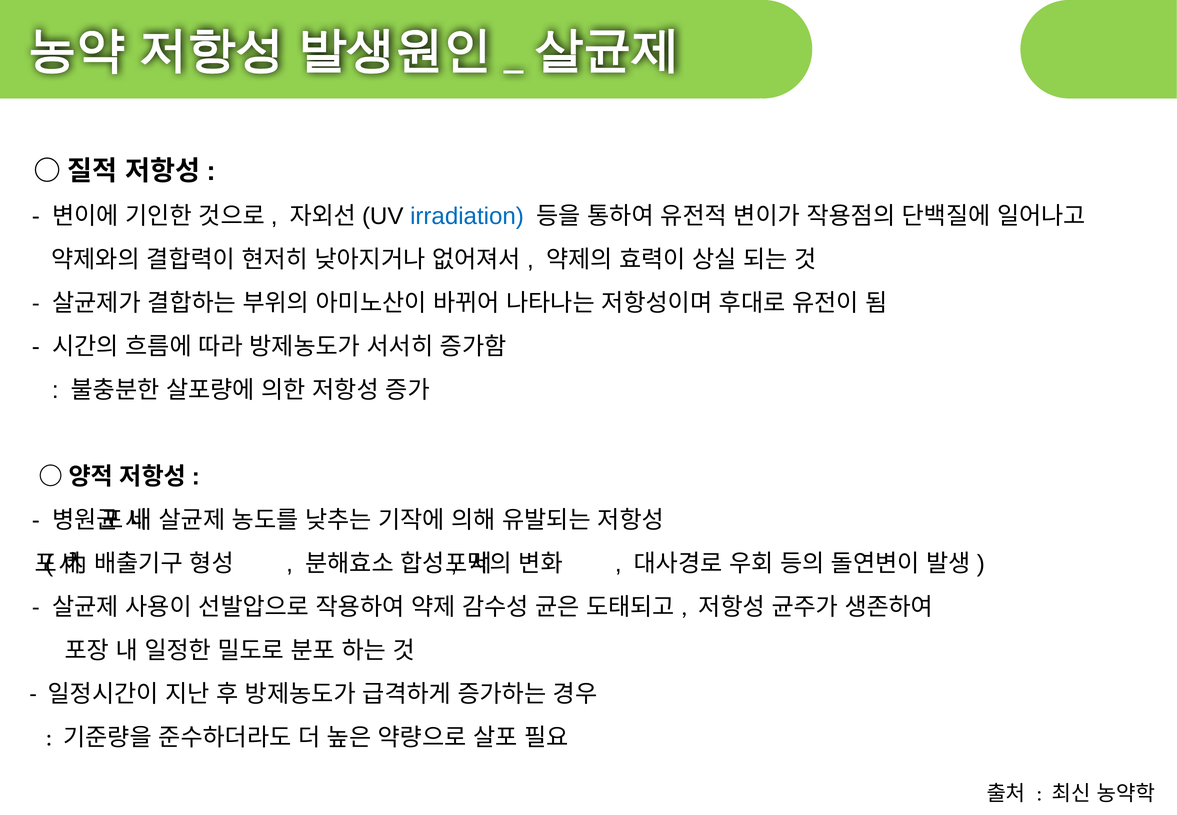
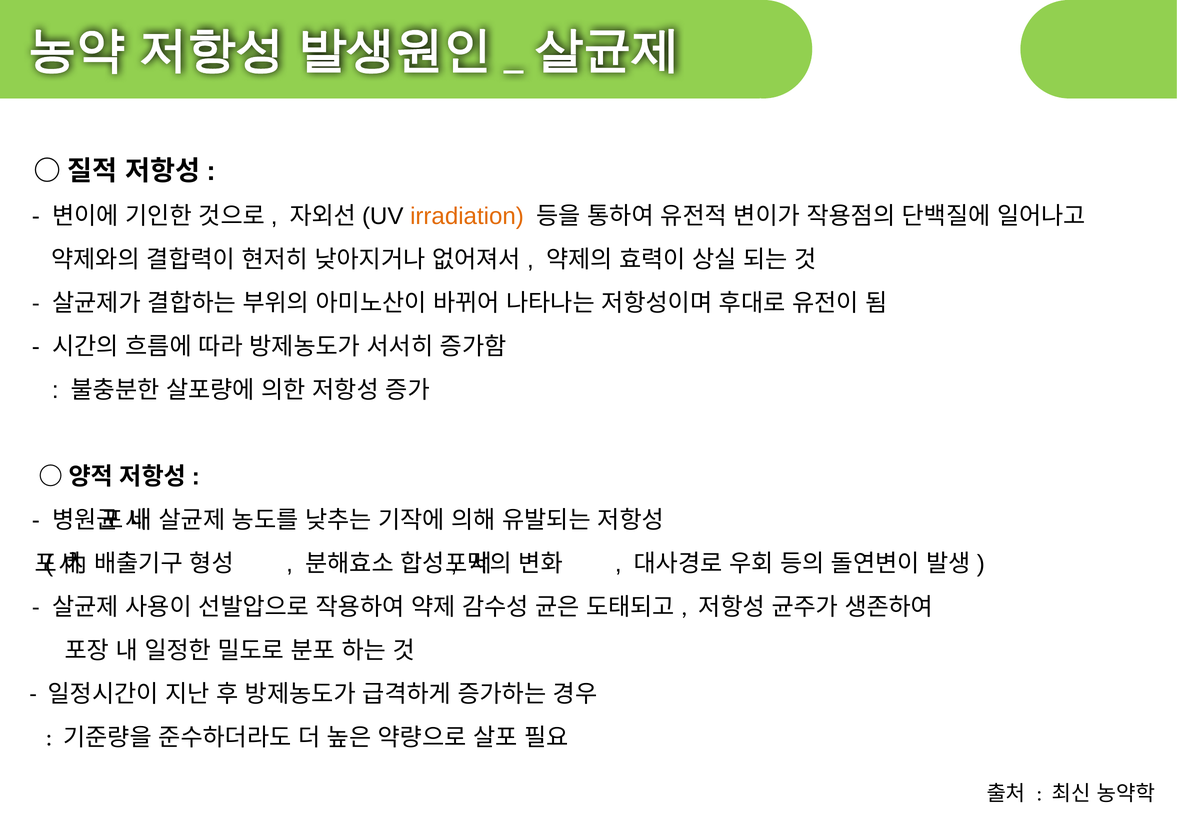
irradiation colour: blue -> orange (467, 216)
